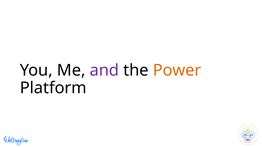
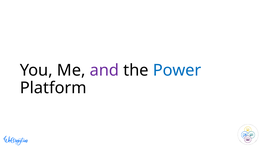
Power colour: orange -> blue (177, 70)
